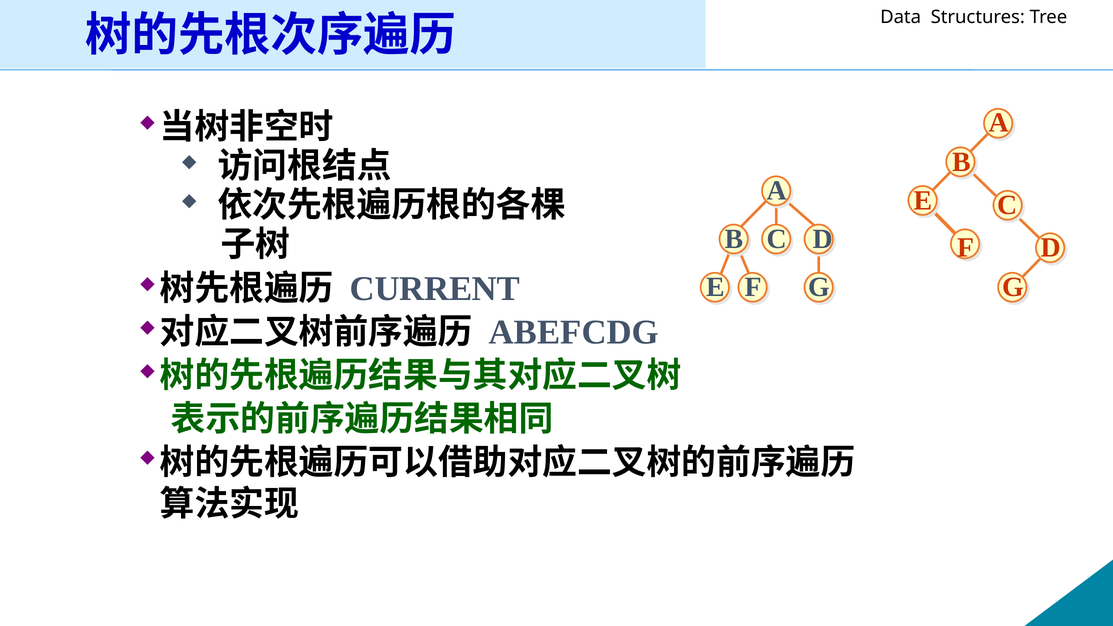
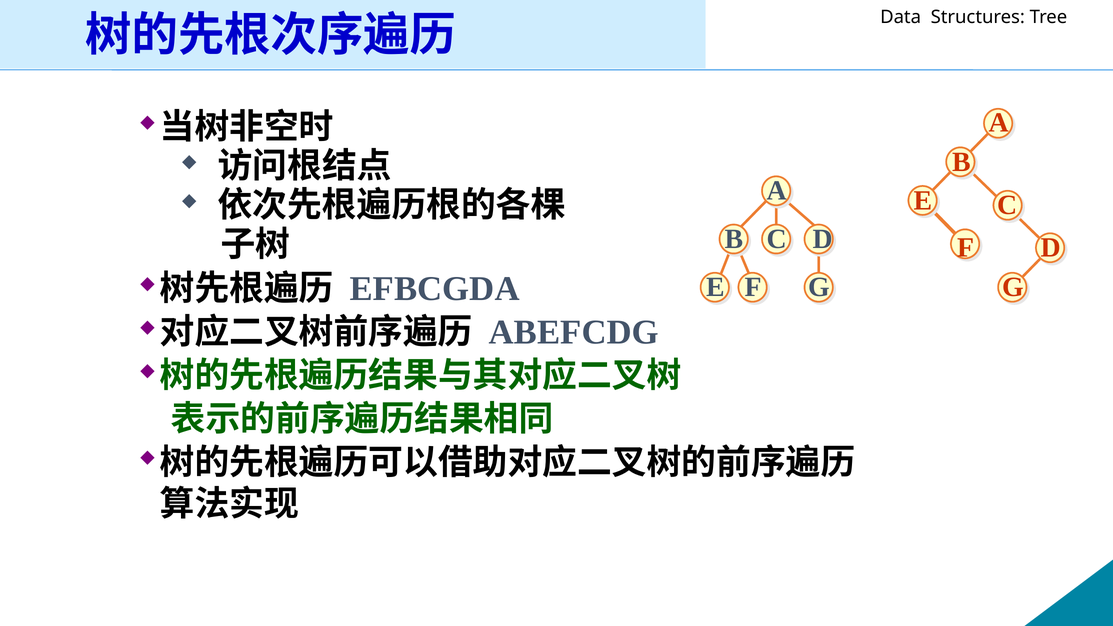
CURRENT: CURRENT -> EFBCGDA (435, 289)
